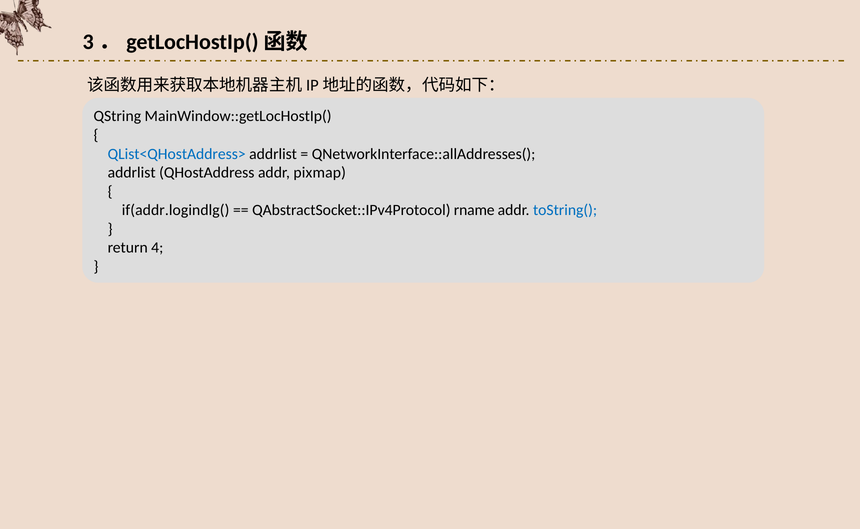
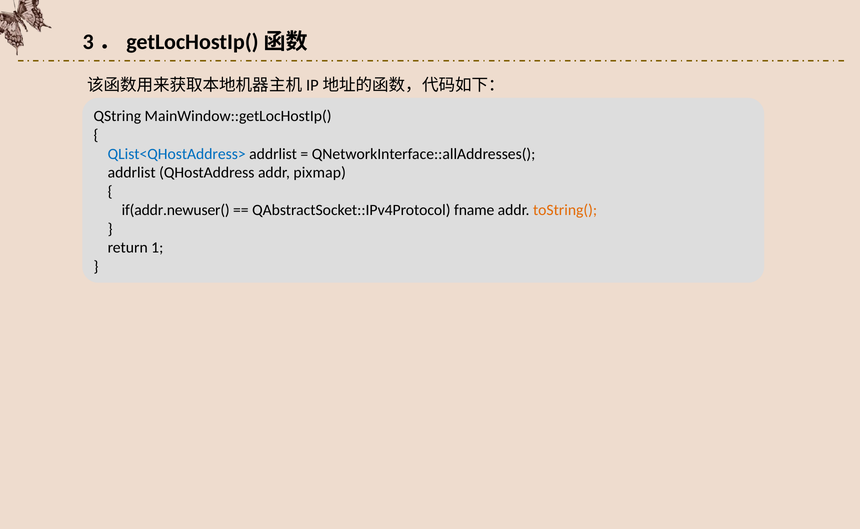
if(addr.logindlg(: if(addr.logindlg( -> if(addr.newuser( (176, 210)
rname: rname -> fname (474, 210)
toString( colour: blue -> orange (565, 210)
4: 4 -> 1 (157, 248)
